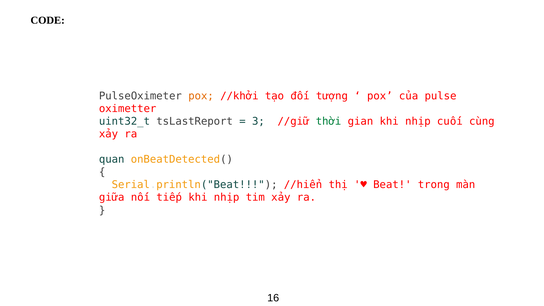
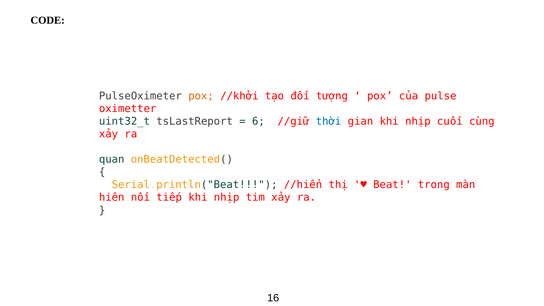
3: 3 -> 6 (258, 121)
thời colour: green -> blue (329, 121)
giữa: giữa -> hiển (112, 198)
